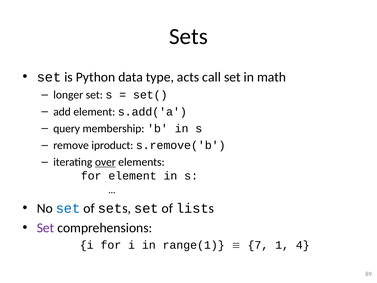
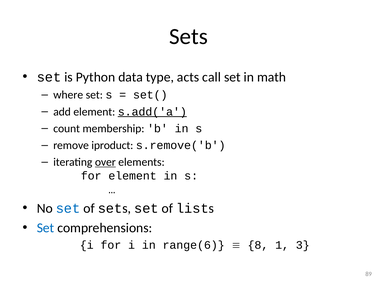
longer: longer -> where (68, 95)
s.add('a underline: none -> present (152, 112)
query: query -> count (67, 128)
Set colour: purple -> blue (46, 228)
range(1: range(1 -> range(6 (194, 245)
7: 7 -> 8 (258, 245)
4: 4 -> 3 (303, 245)
